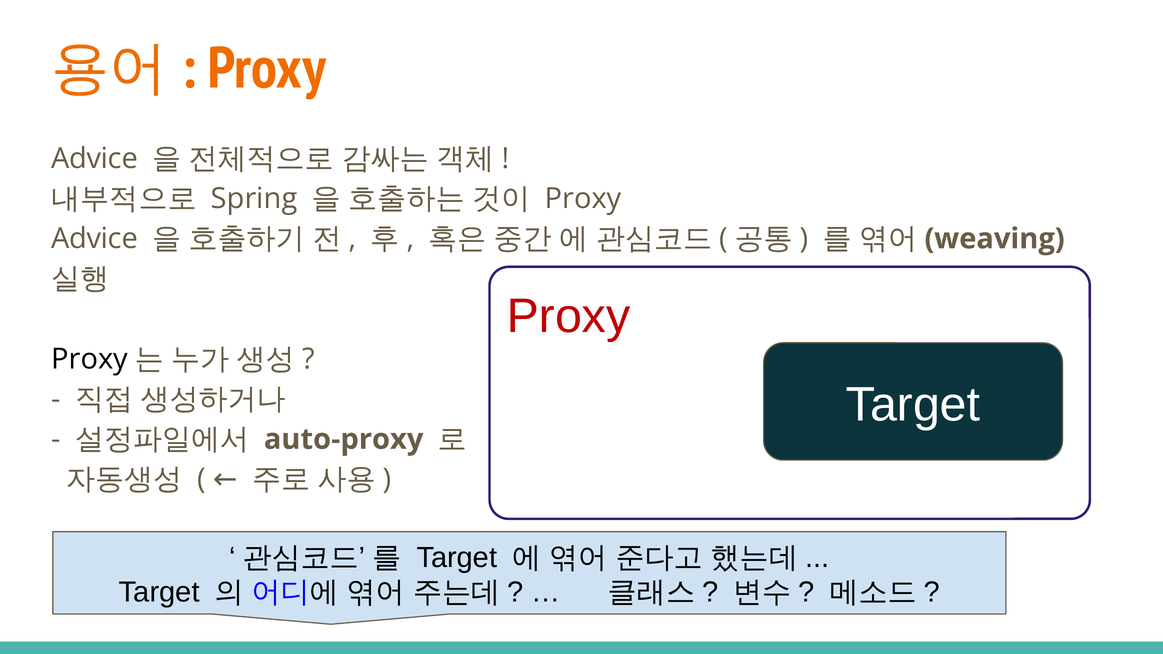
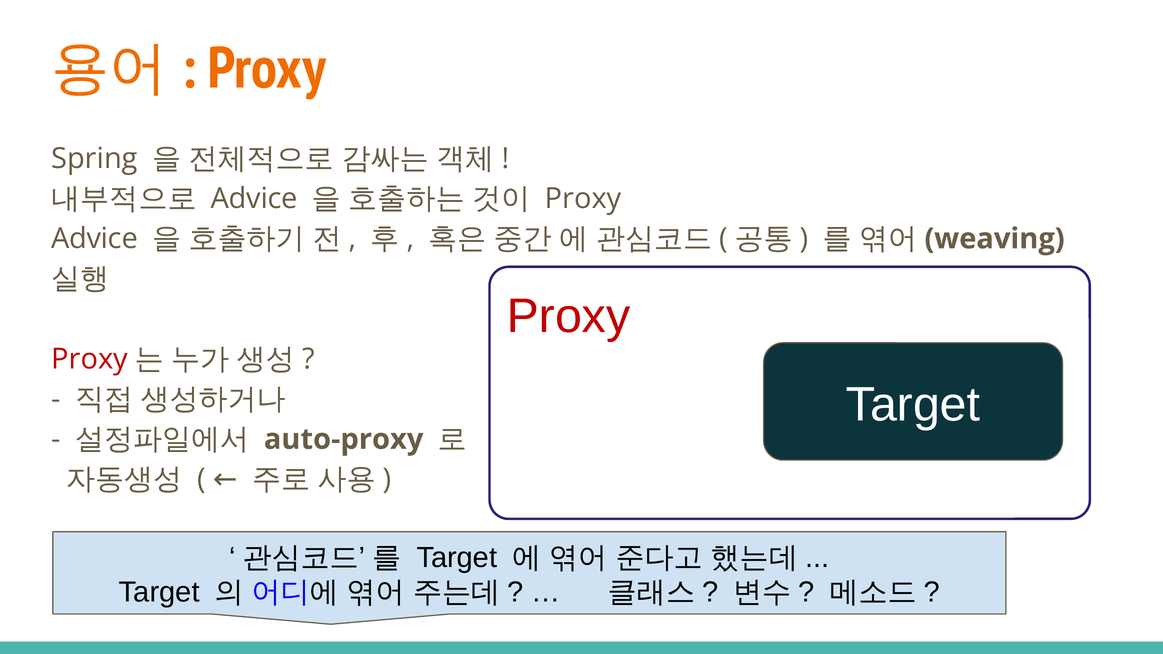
Advice: Advice -> Spring (94, 159)
Spring: Spring -> Advice (254, 199)
Proxy colour: black -> red (90, 359)
